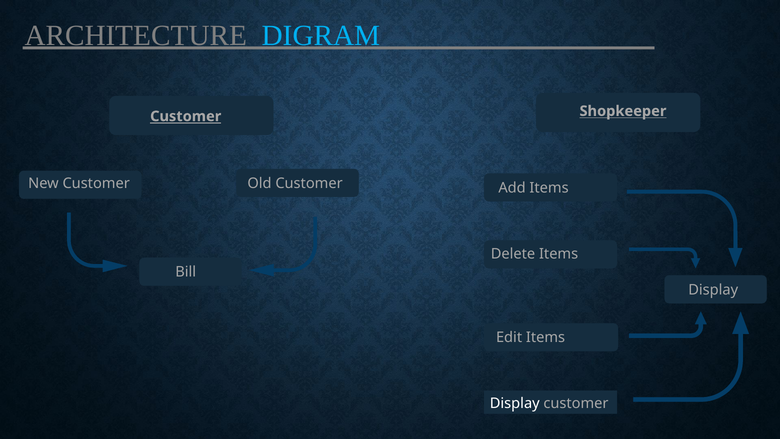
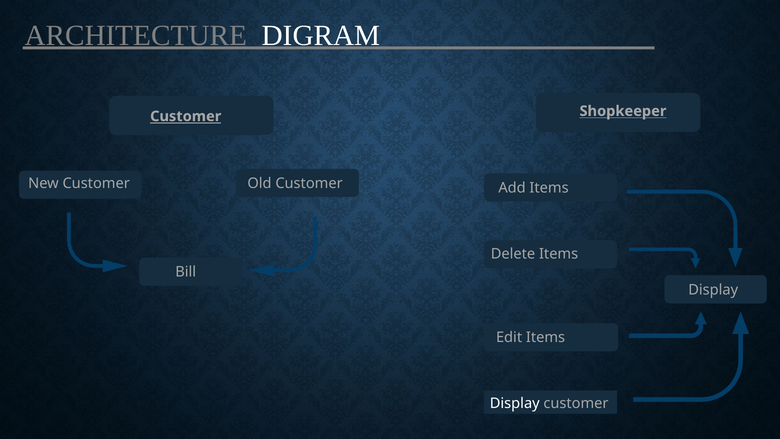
DIGRAM colour: light blue -> white (321, 36)
